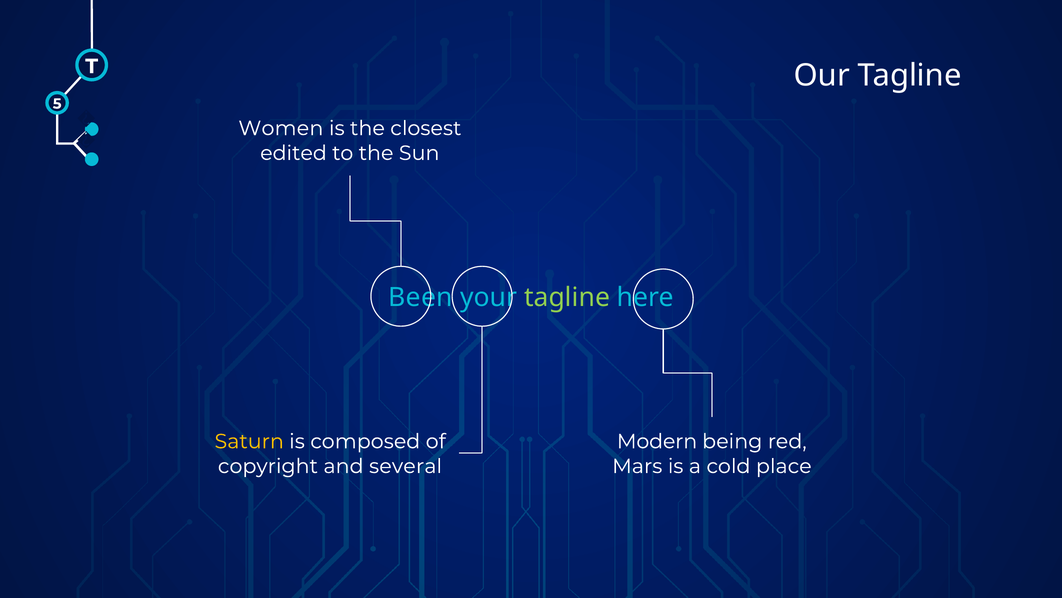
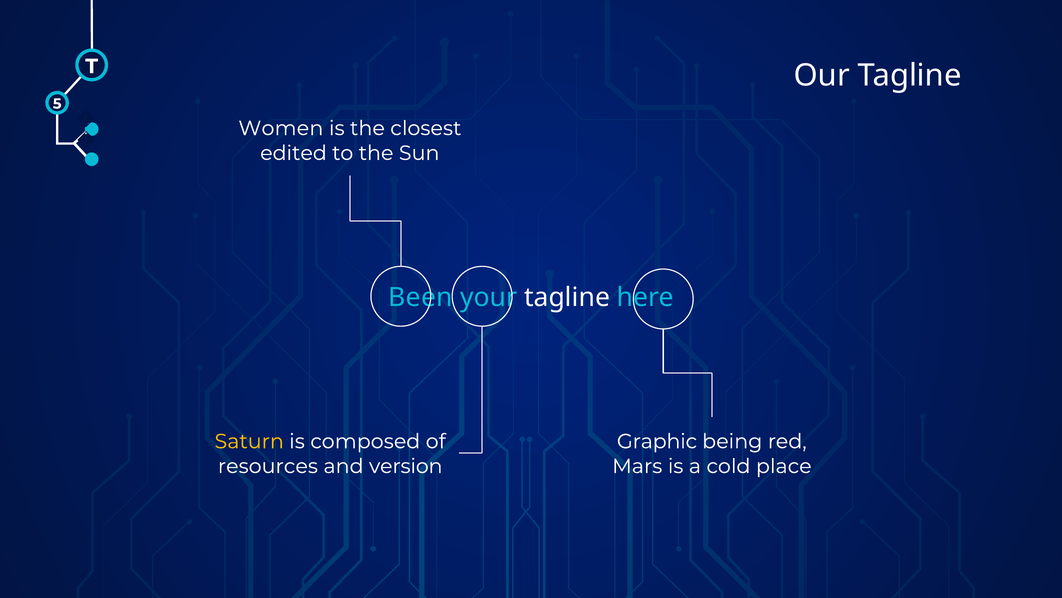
tagline colour: light green -> white (567, 297)
Modern: Modern -> Graphic (657, 441)
copyright: copyright -> resources (268, 466)
several: several -> version (406, 466)
